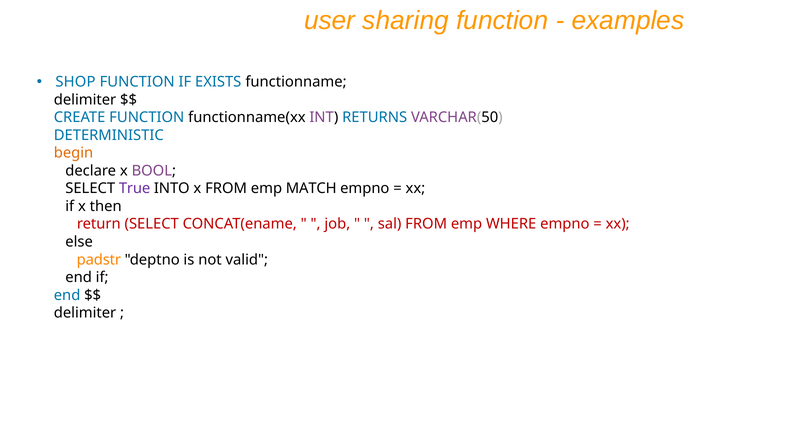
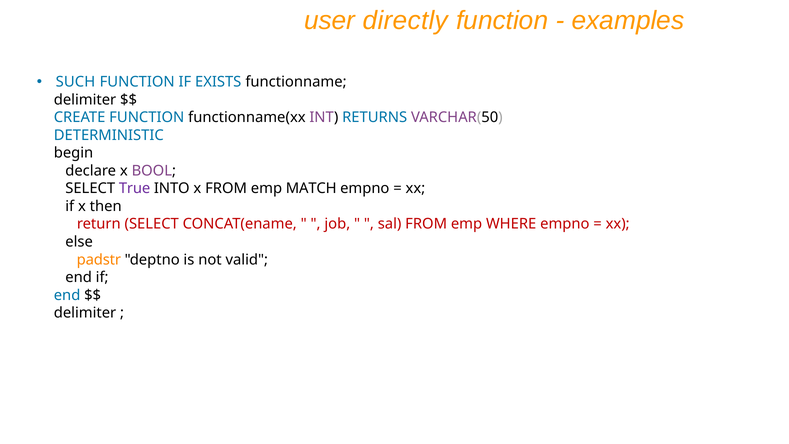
sharing: sharing -> directly (406, 21)
SHOP: SHOP -> SUCH (75, 82)
begin colour: orange -> black (74, 153)
